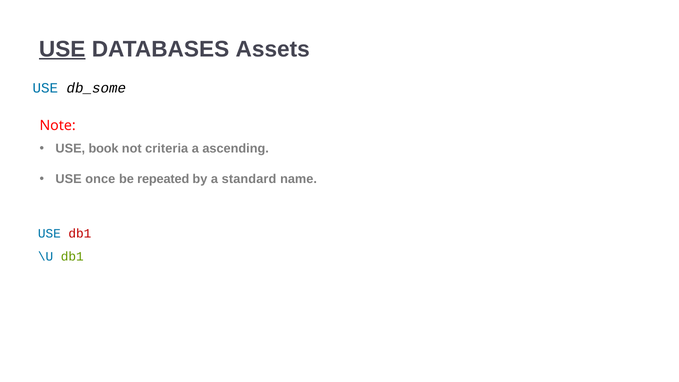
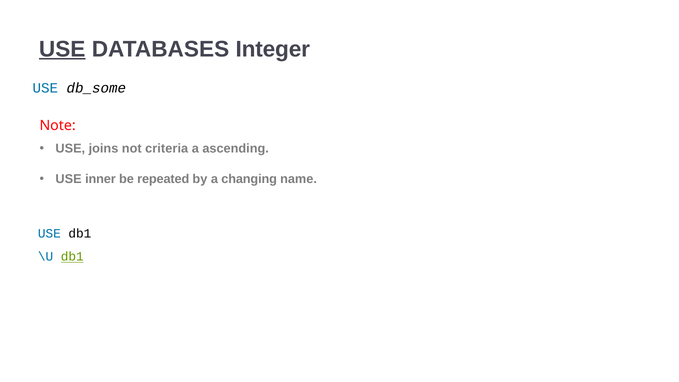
Assets: Assets -> Integer (273, 49)
book: book -> joins (103, 149)
once: once -> inner (100, 179)
standard: standard -> changing (249, 179)
db1 colour: red -> black (80, 234)
db1 underline: none -> present (72, 257)
